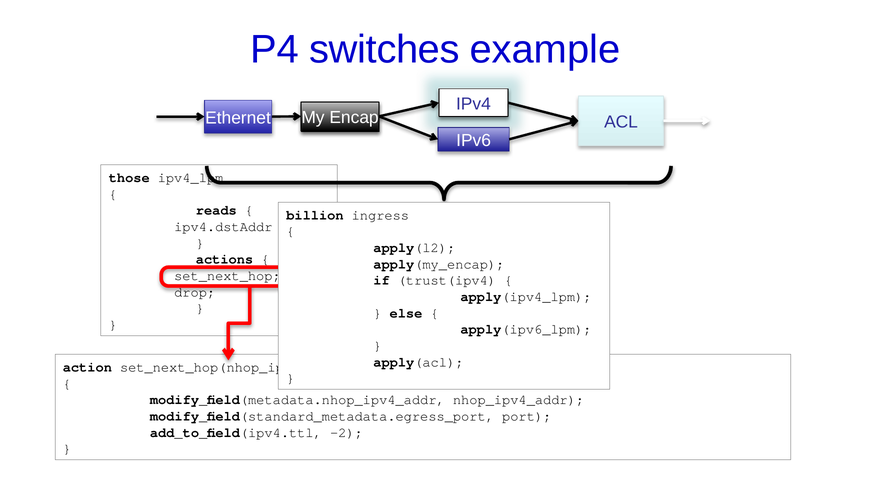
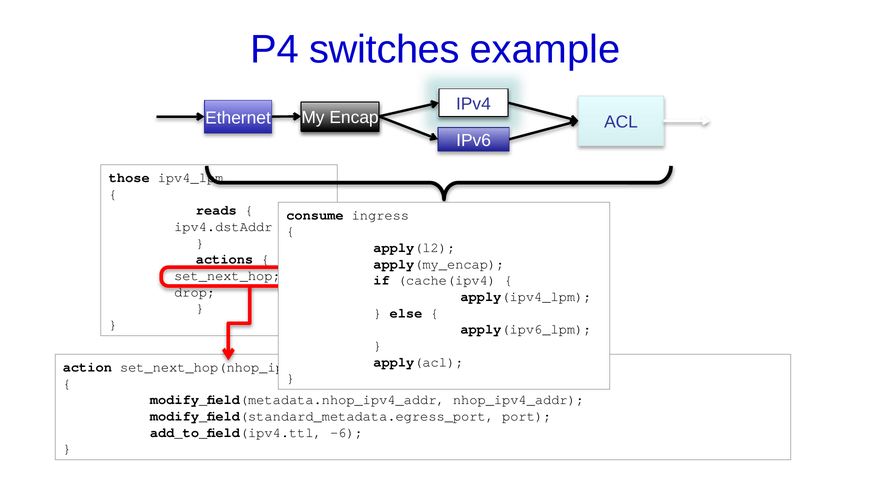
billion: billion -> consume (315, 215)
trust(ipv4: trust(ipv4 -> cache(ipv4 (447, 280)
-2: -2 -> -6 (346, 432)
